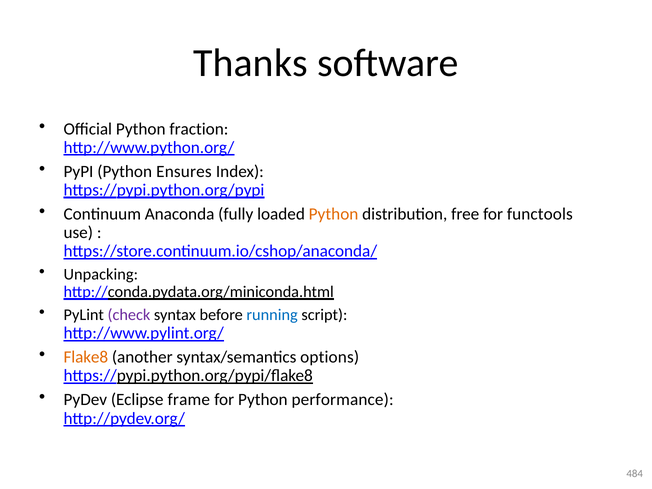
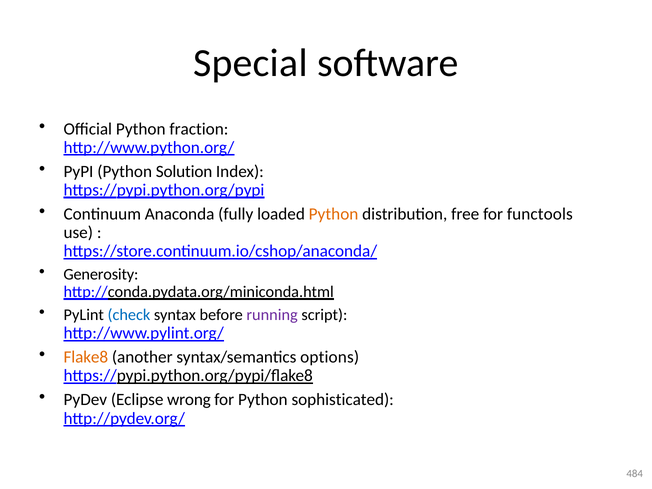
Thanks: Thanks -> Special (250, 63)
Ensures: Ensures -> Solution (184, 171)
Unpacking: Unpacking -> Generosity (101, 274)
check colour: purple -> blue (129, 315)
running colour: blue -> purple (272, 315)
frame: frame -> wrong (189, 400)
performance: performance -> sophisticated (343, 400)
